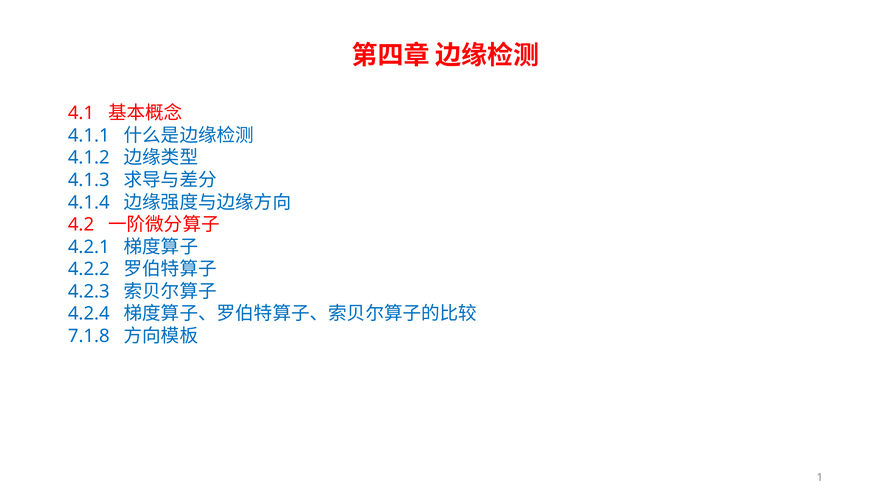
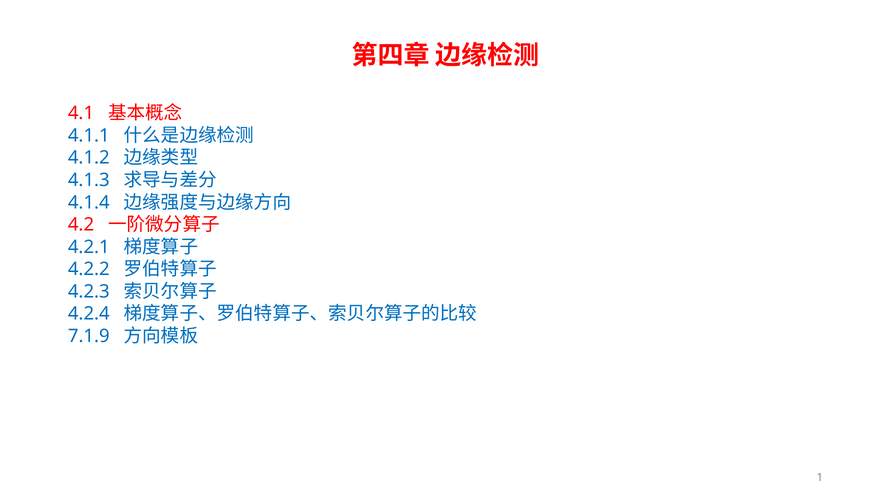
7.1.8: 7.1.8 -> 7.1.9 (89, 336)
